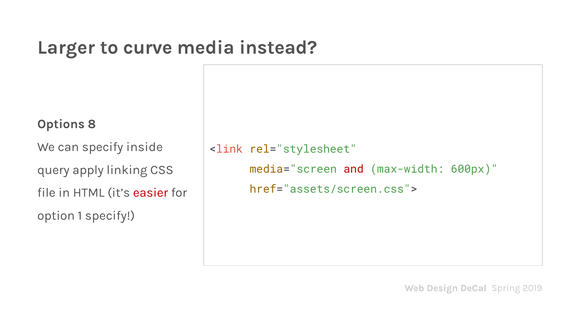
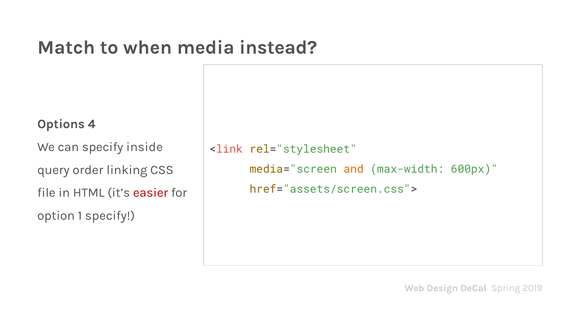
Larger: Larger -> Match (66, 47)
curve: curve -> when (148, 47)
8: 8 -> 4 (92, 124)
apply: apply -> order (88, 170)
and colour: red -> orange (354, 169)
